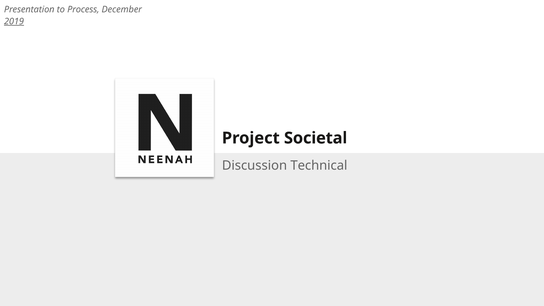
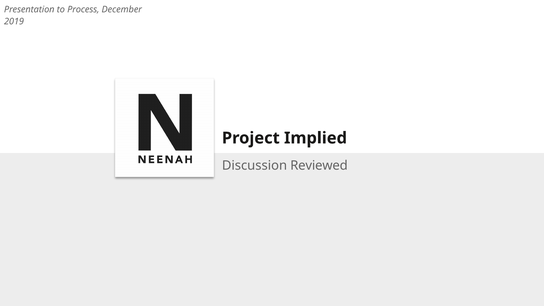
2019 underline: present -> none (14, 22)
Societal: Societal -> Implied (316, 138)
Technical: Technical -> Reviewed (319, 166)
